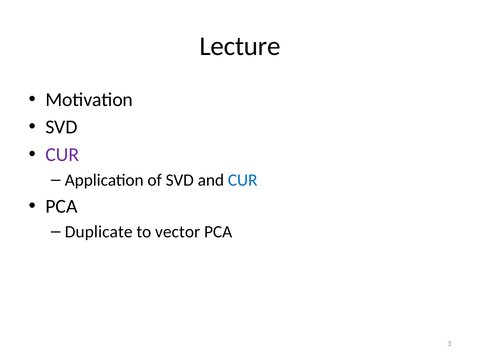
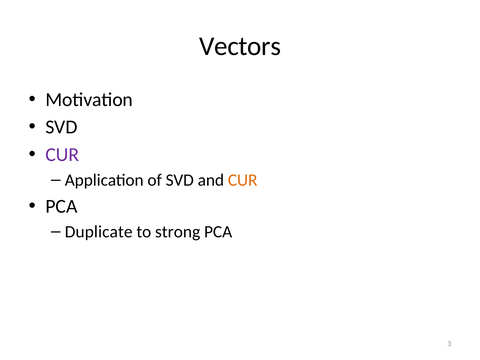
Lecture: Lecture -> Vectors (240, 46)
CUR colour: blue -> orange (243, 180)
vector: vector -> strong (178, 232)
